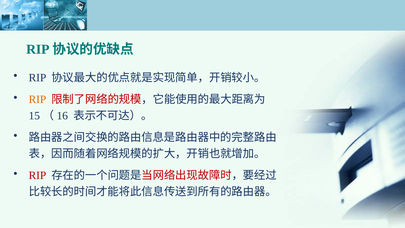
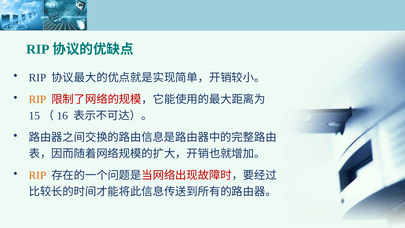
RIP colour: red -> orange (37, 175)
